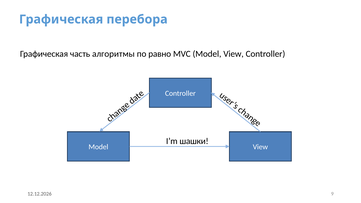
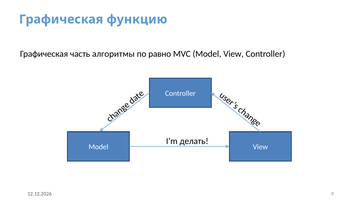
перебора: перебора -> функцию (137, 19)
шашки: шашки -> делать (194, 141)
